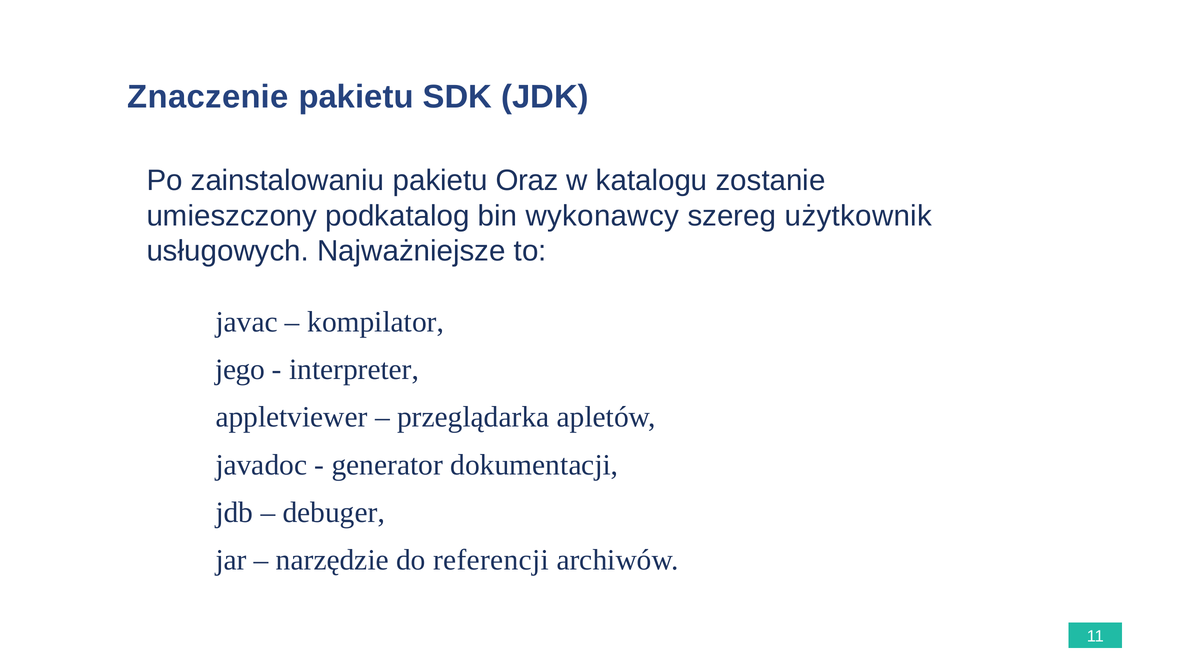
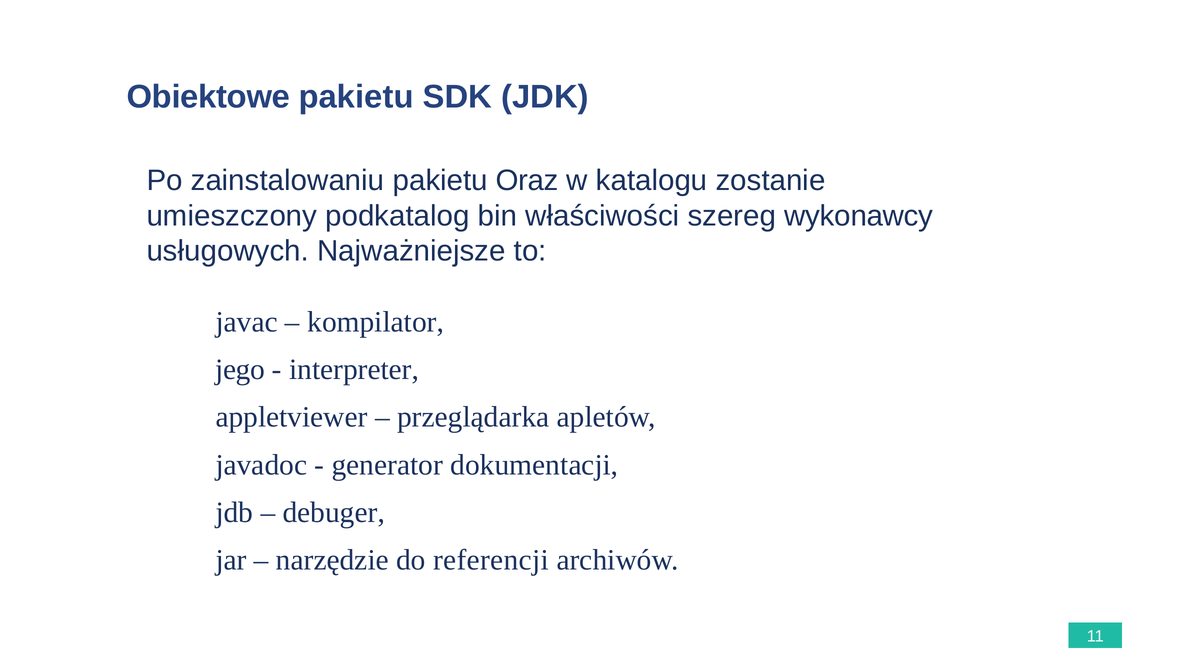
Znaczenie: Znaczenie -> Obiektowe (208, 97)
wykonawcy: wykonawcy -> właściwości (602, 216)
użytkownik: użytkownik -> wykonawcy (859, 216)
